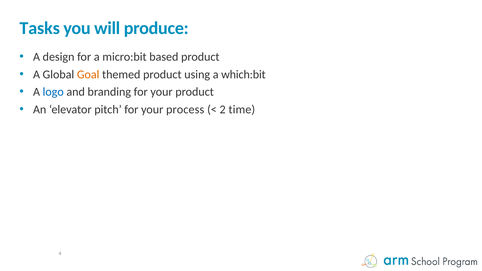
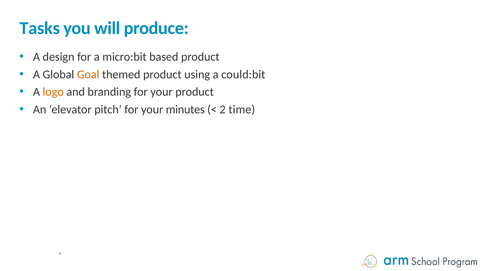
which:bit: which:bit -> could:bit (243, 74)
logo colour: blue -> orange (53, 92)
process: process -> minutes (185, 109)
